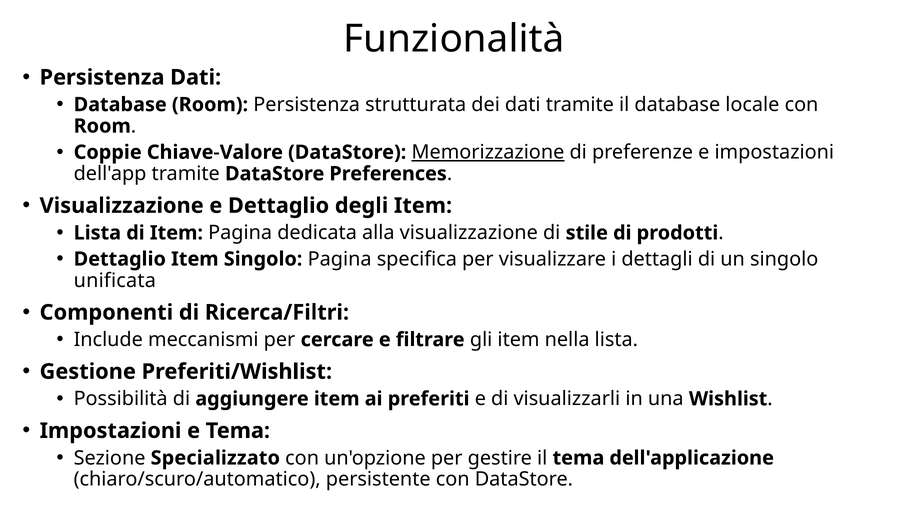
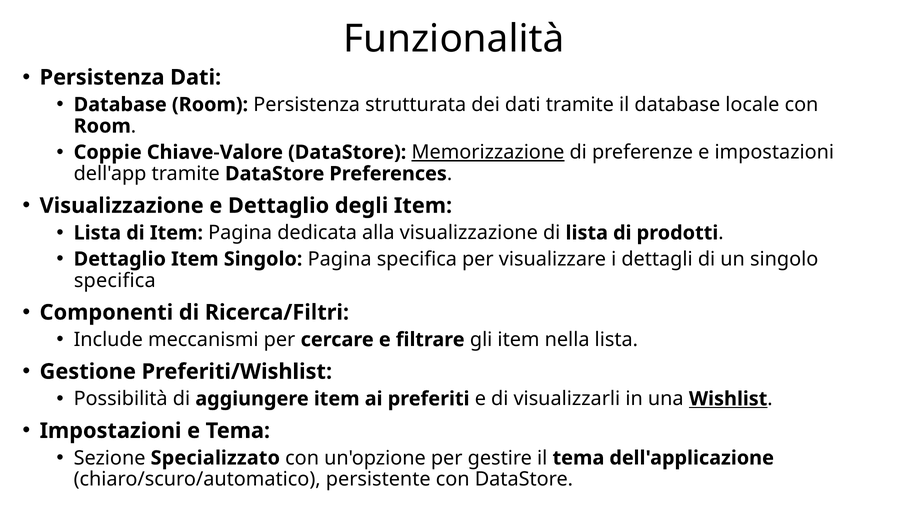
di stile: stile -> lista (587, 233)
unificata: unificata -> specifica (115, 280)
Wishlist underline: none -> present (728, 399)
